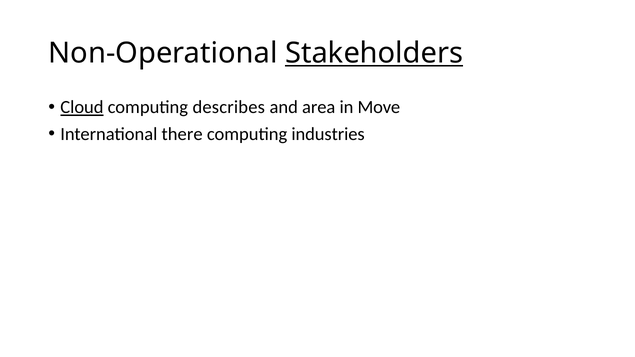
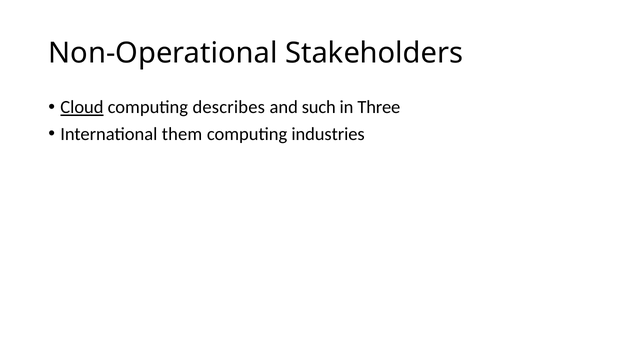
Stakeholders underline: present -> none (374, 53)
area: area -> such (319, 107)
Move: Move -> Three (379, 107)
there: there -> them (182, 134)
